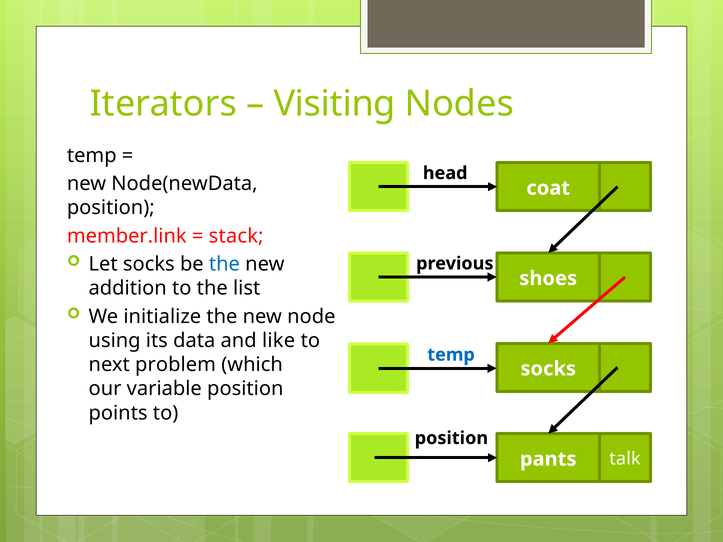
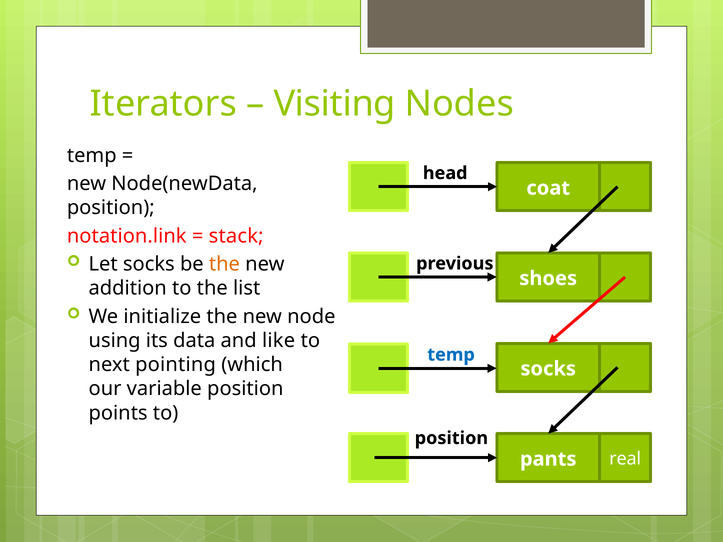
member.link: member.link -> notation.link (127, 236)
the colour: blue -> orange (224, 264)
problem: problem -> pointing (176, 365)
talk: talk -> real (625, 459)
